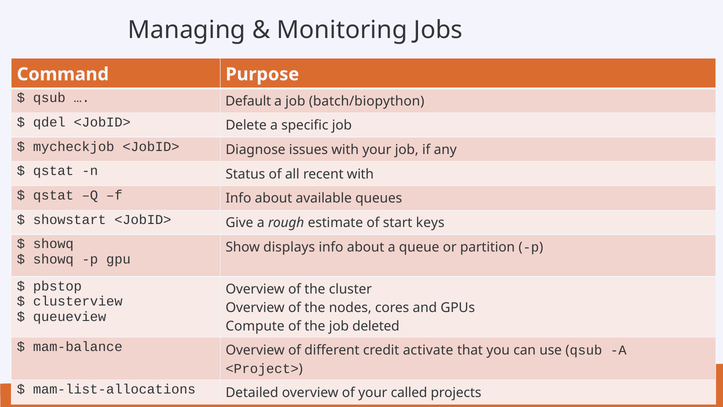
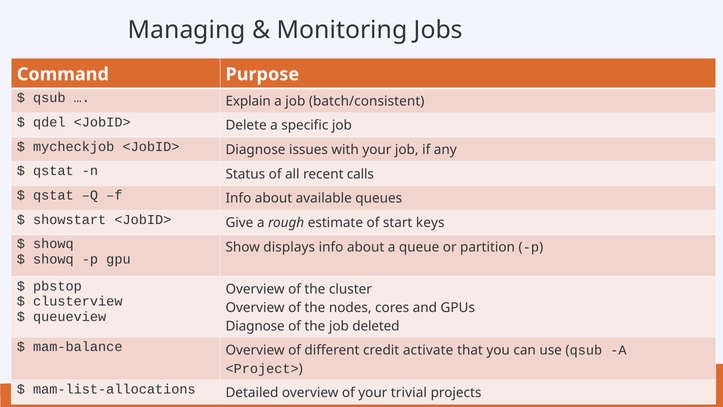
Default: Default -> Explain (248, 101)
batch/biopython: batch/biopython -> batch/consistent (367, 101)
recent with: with -> calls (360, 174)
Compute: Compute -> Diagnose (255, 326)
called: called -> trivial (409, 392)
